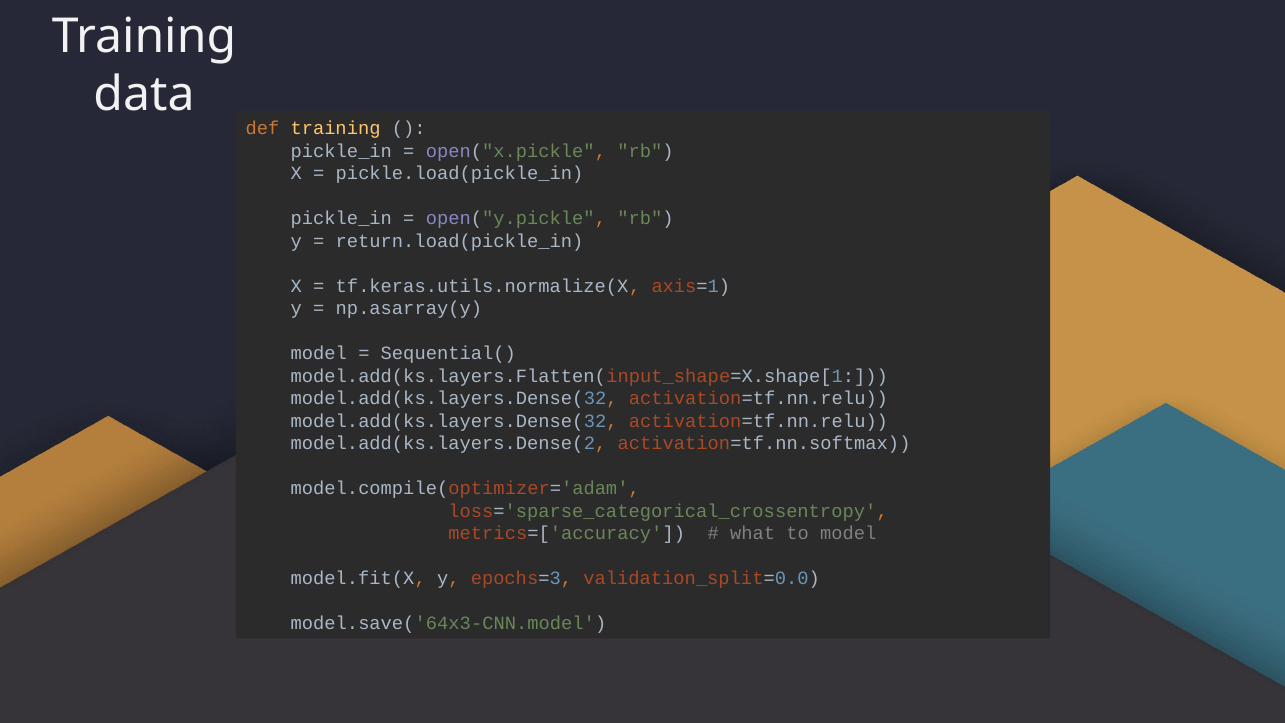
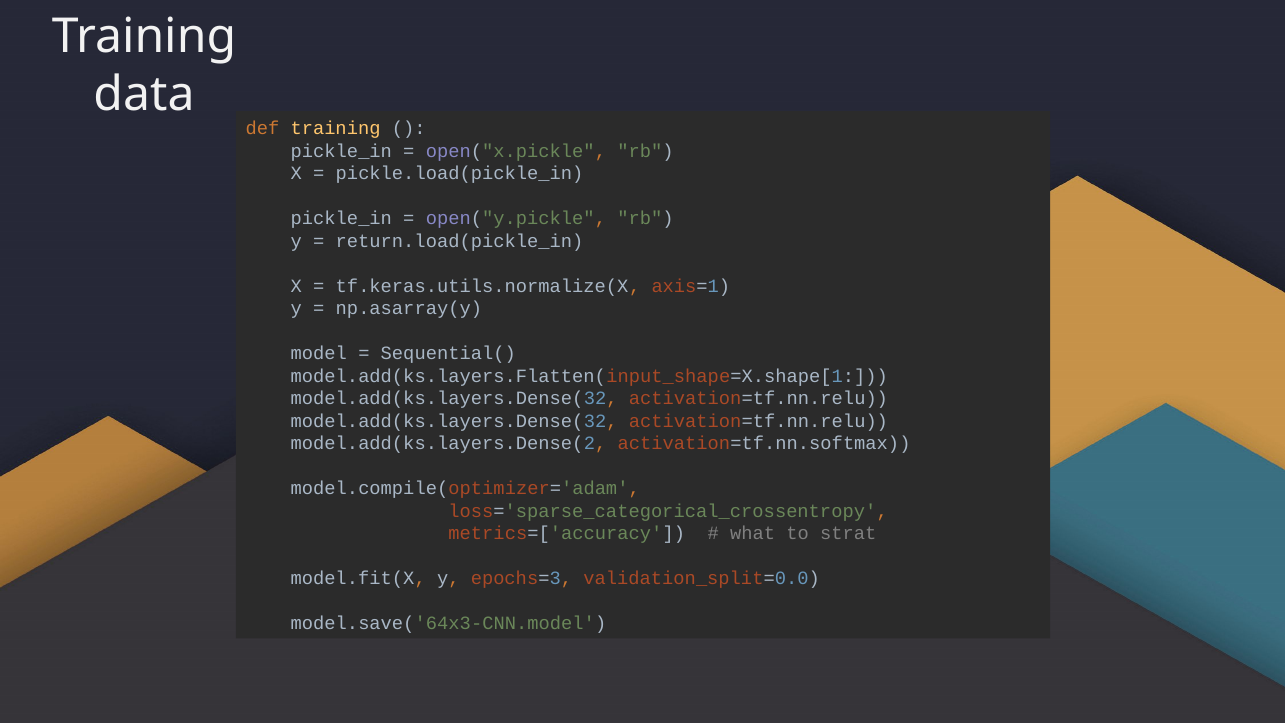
to model: model -> strat (848, 534)
